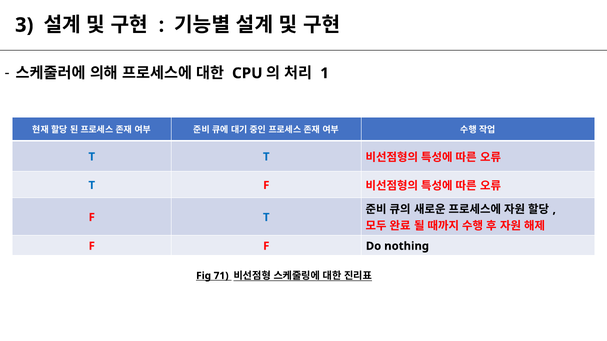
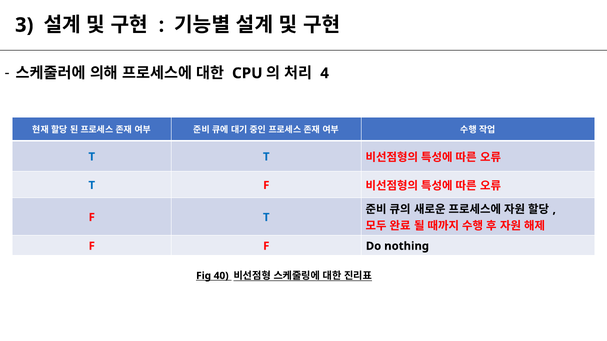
1: 1 -> 4 (325, 73)
71: 71 -> 40 (221, 276)
